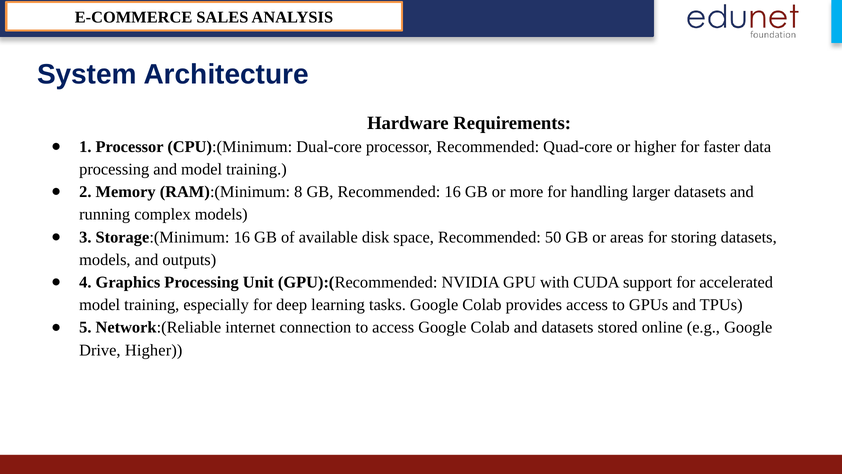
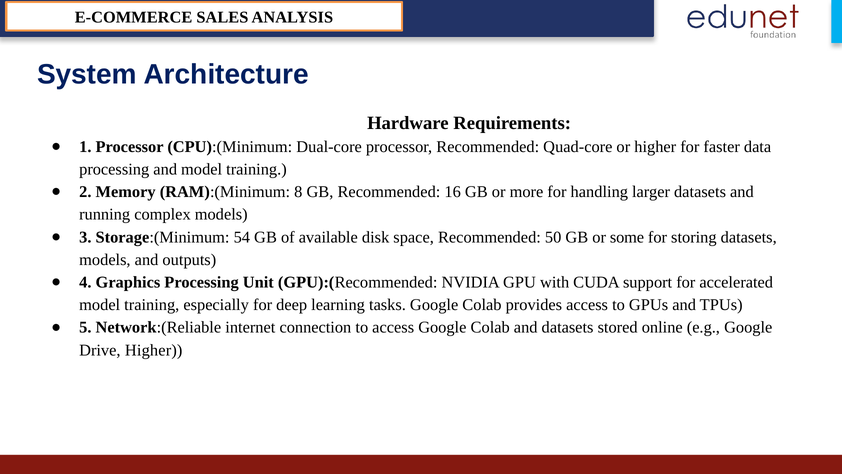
Storage:(Minimum 16: 16 -> 54 (242, 237)
areas: areas -> some (627, 237)
